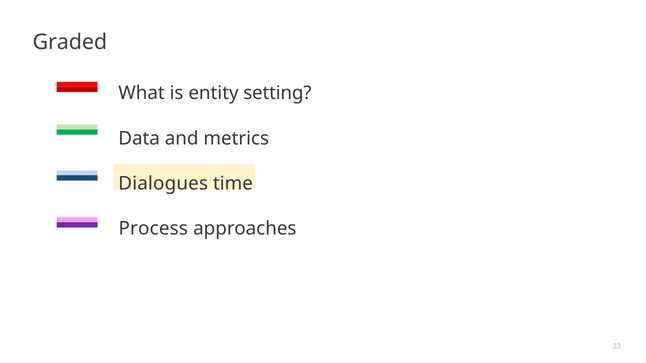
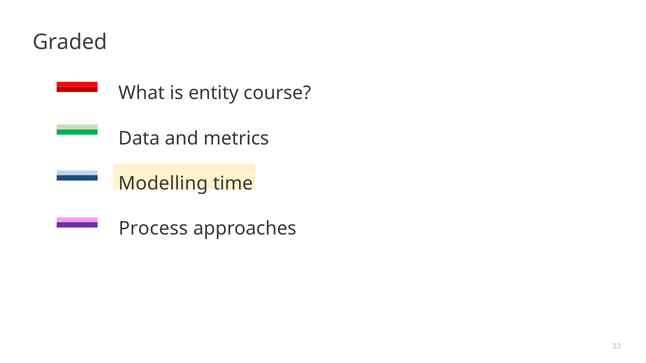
setting: setting -> course (277, 93)
Dialogues: Dialogues -> Modelling (163, 184)
